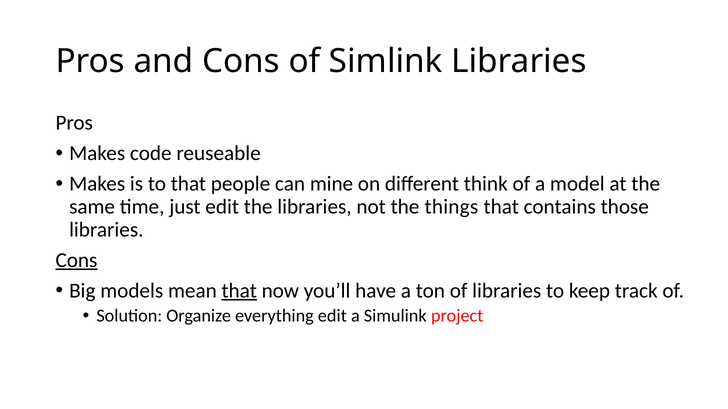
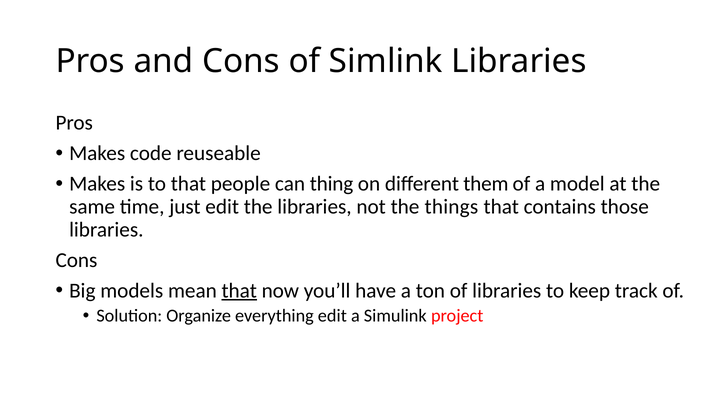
mine: mine -> thing (332, 184)
think: think -> them (486, 184)
Cons underline: present -> none (76, 261)
